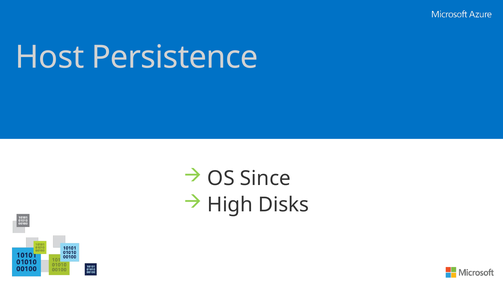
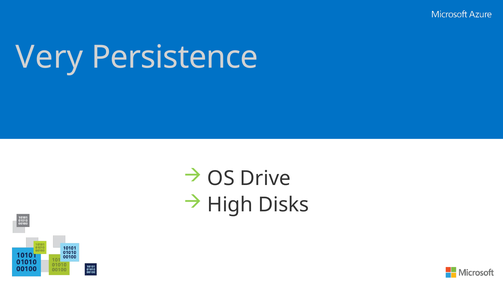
Host: Host -> Very (49, 57)
Since: Since -> Drive (265, 178)
